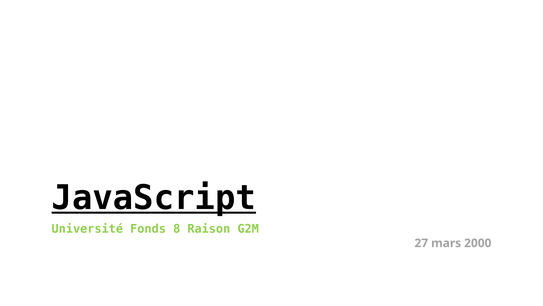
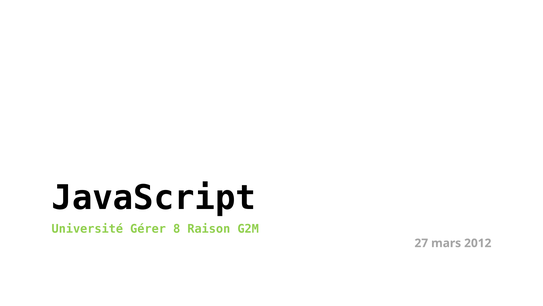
JavaScript underline: present -> none (154, 198)
Fonds: Fonds -> Gérer (148, 229)
2000: 2000 -> 2012 (478, 243)
